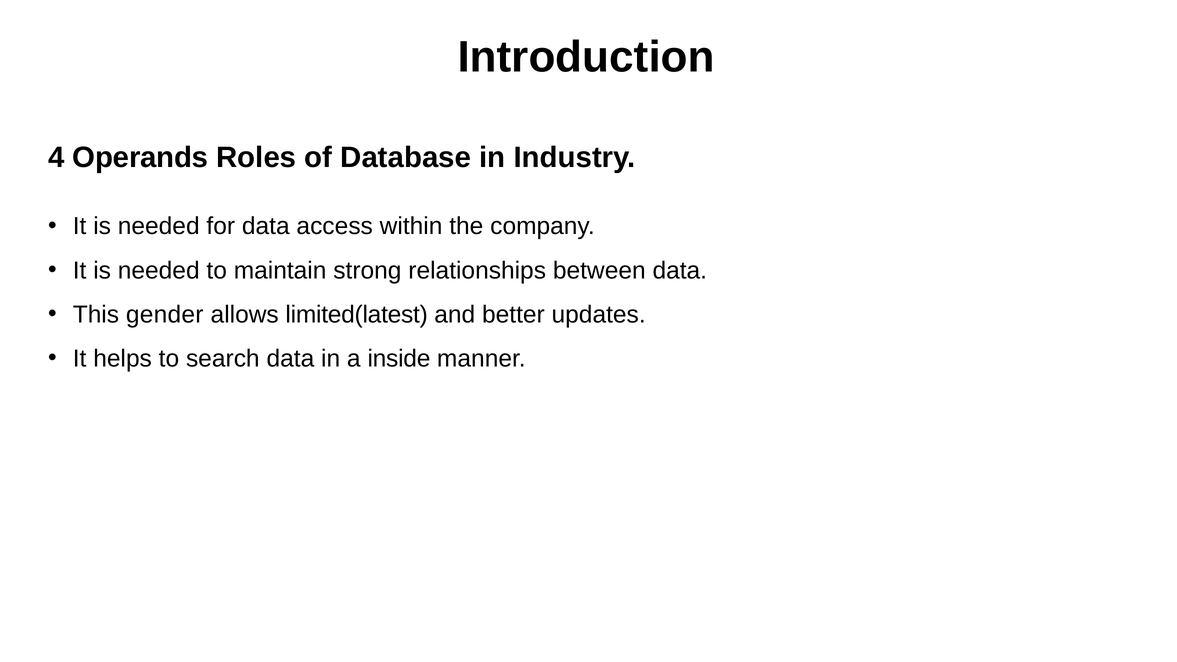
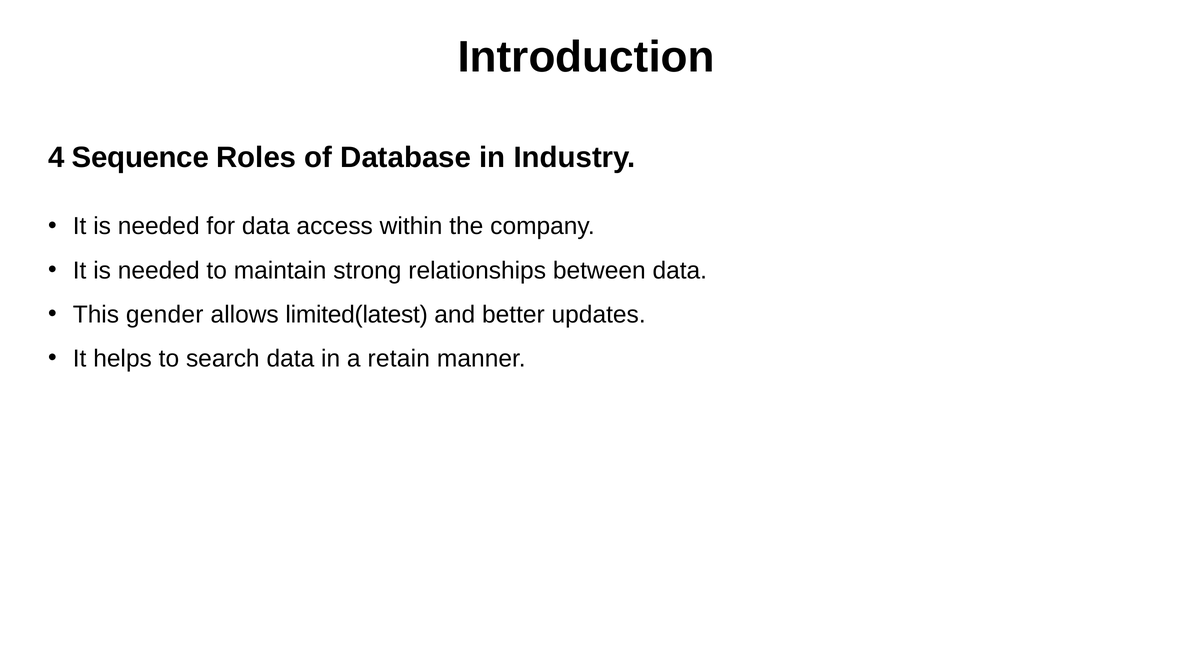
Operands: Operands -> Sequence (140, 158)
inside: inside -> retain (399, 359)
